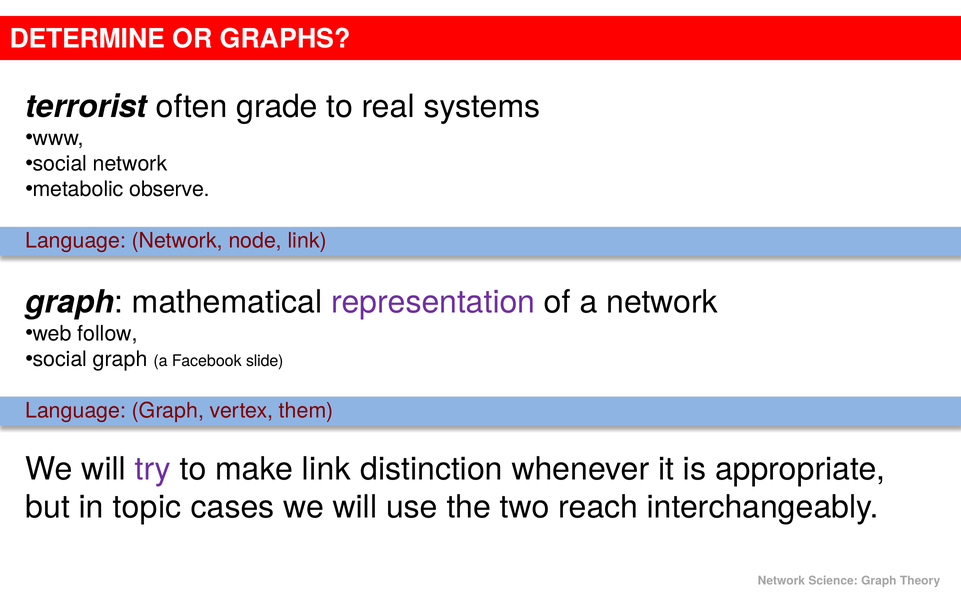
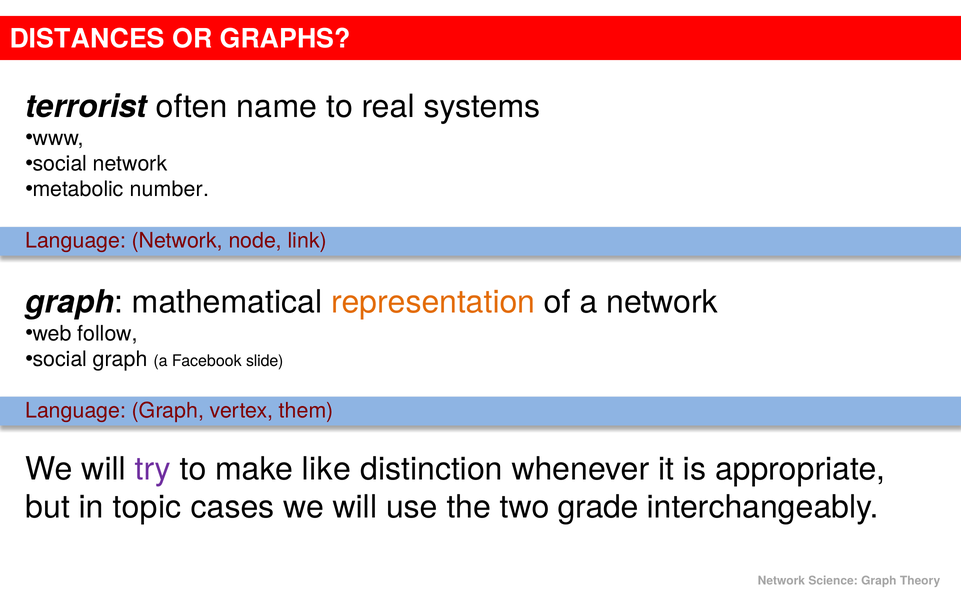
DETERMINE: DETERMINE -> DISTANCES (87, 39)
grade: grade -> name (277, 107)
observe: observe -> number (169, 189)
representation colour: purple -> orange (433, 302)
make link: link -> like (326, 469)
reach: reach -> grade (598, 507)
